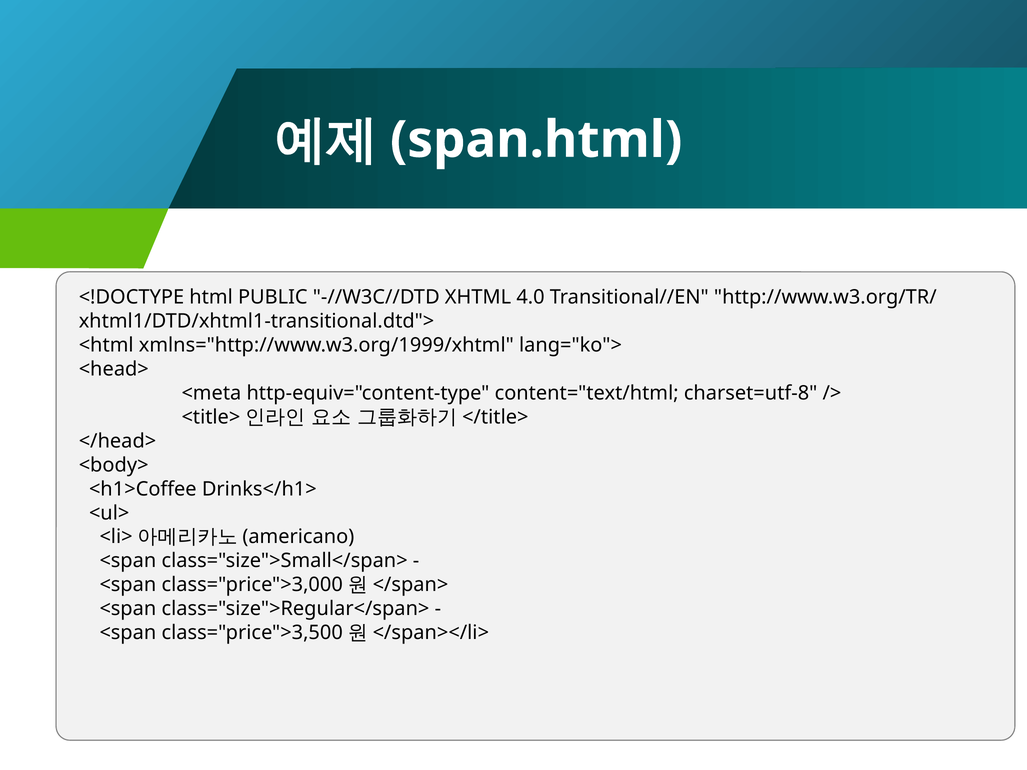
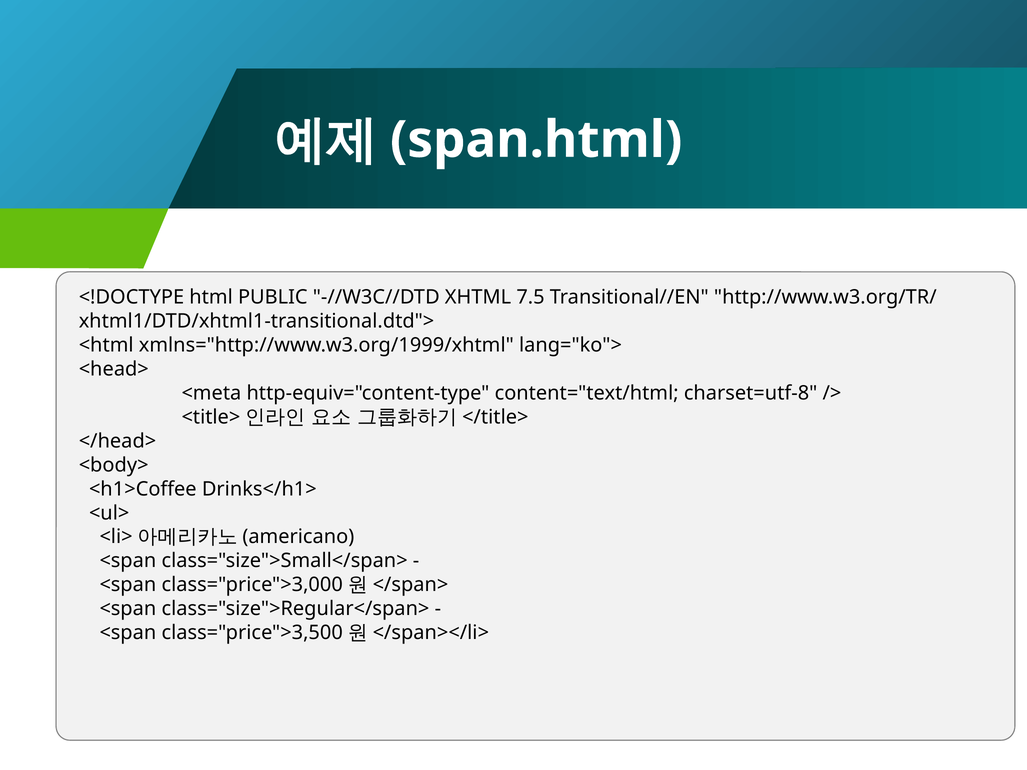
4.0: 4.0 -> 7.5 (531, 297)
